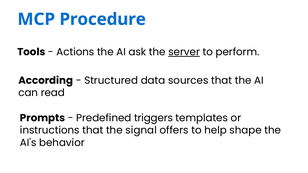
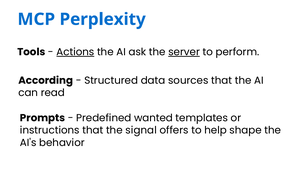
Procedure: Procedure -> Perplexity (103, 19)
Actions underline: none -> present (75, 52)
triggers: triggers -> wanted (153, 118)
